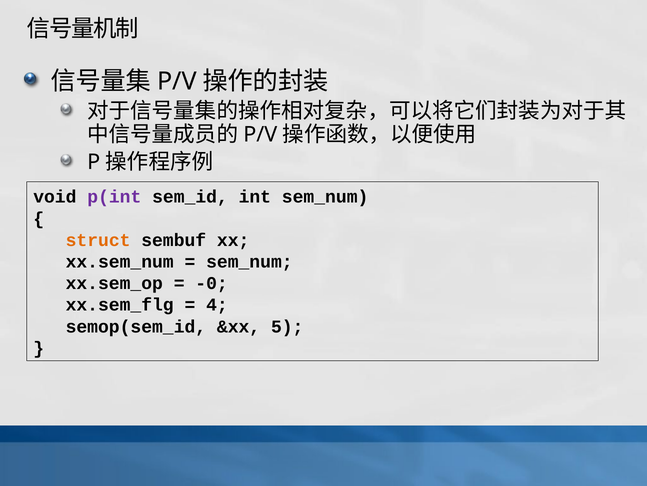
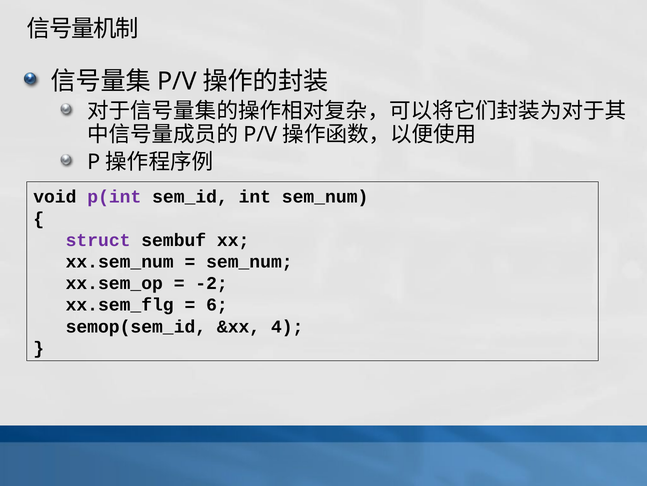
struct colour: orange -> purple (98, 240)
-0: -0 -> -2 (212, 283)
4: 4 -> 6 (217, 305)
5: 5 -> 4 (287, 326)
